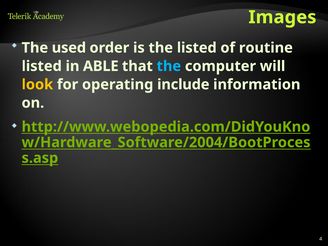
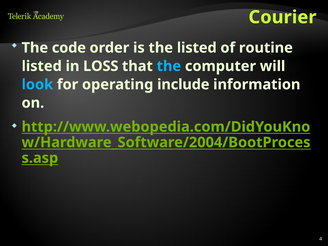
Images: Images -> Courier (282, 17)
used: used -> code (69, 48)
ABLE: ABLE -> LOSS (101, 66)
look colour: yellow -> light blue (37, 85)
